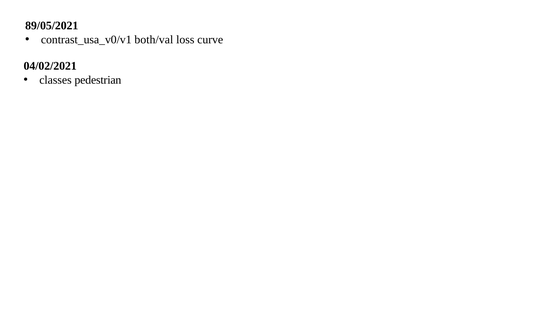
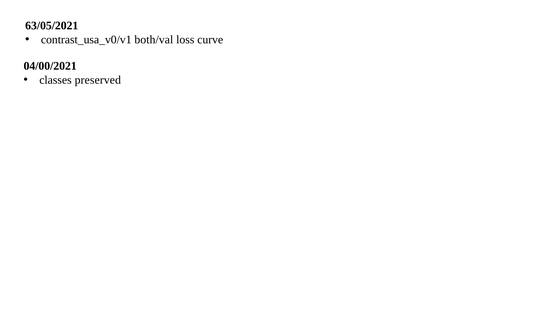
89/05/2021: 89/05/2021 -> 63/05/2021 (52, 26)
04/02/2021: 04/02/2021 -> 04/00/2021 (50, 66)
pedestrian: pedestrian -> preserved (98, 80)
